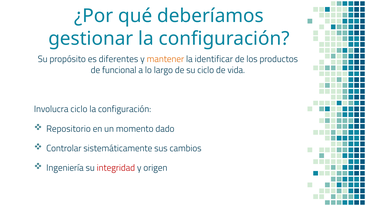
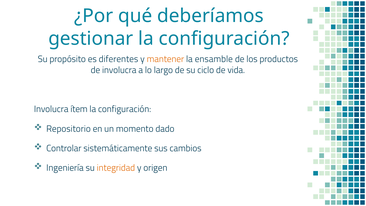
identificar: identificar -> ensamble (214, 59)
de funcional: funcional -> involucra (119, 70)
Involucra ciclo: ciclo -> ítem (79, 109)
integridad colour: red -> orange (116, 168)
